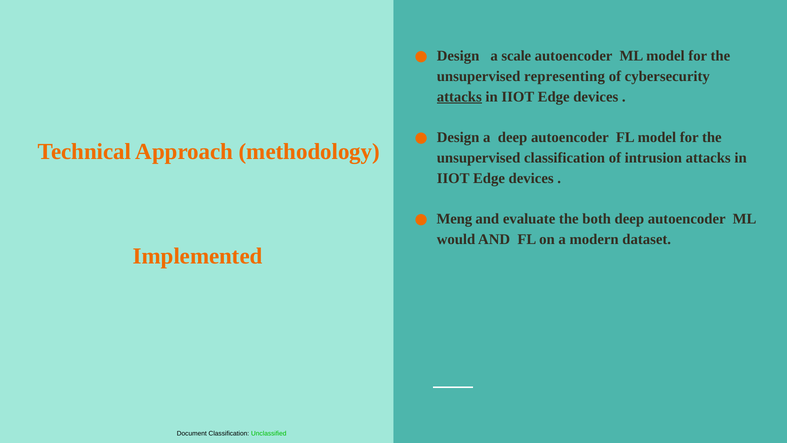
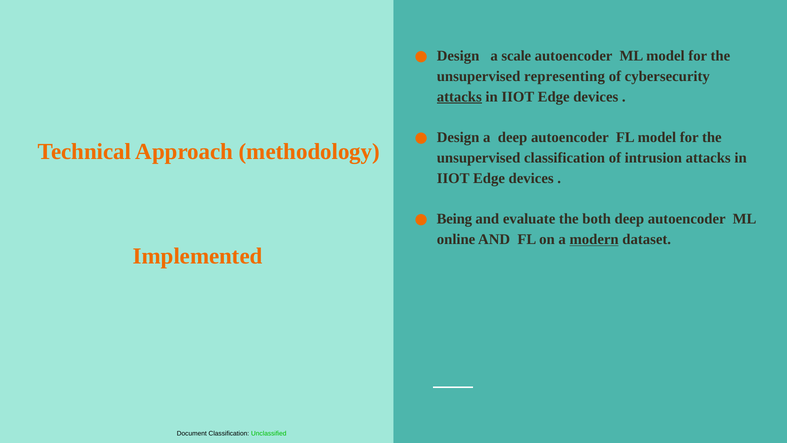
Meng: Meng -> Being (454, 219)
would: would -> online (456, 239)
modern underline: none -> present (594, 239)
